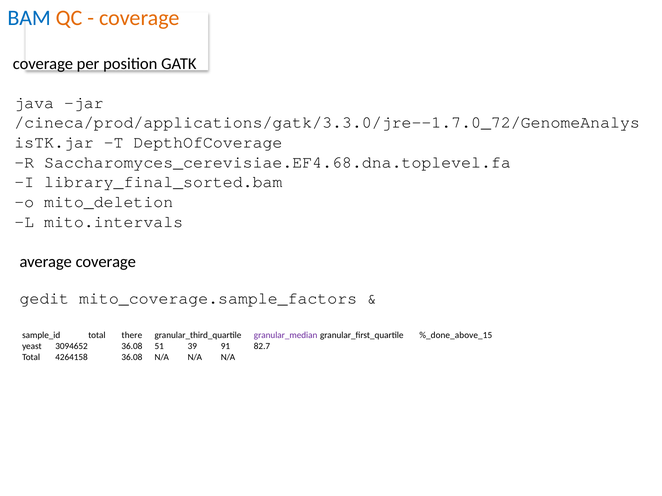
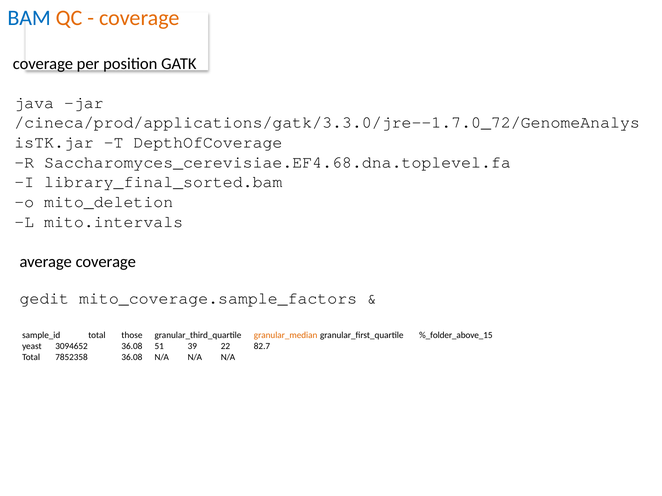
there: there -> those (132, 335)
granular_median colour: purple -> orange (286, 335)
%_done_above_15: %_done_above_15 -> %_folder_above_15 (456, 335)
91: 91 -> 22 (225, 346)
4264158: 4264158 -> 7852358 (72, 357)
